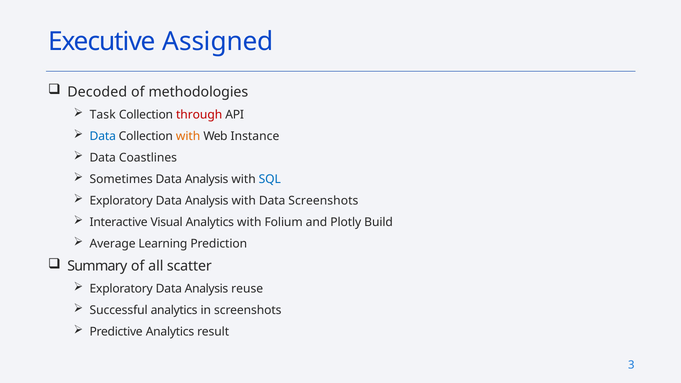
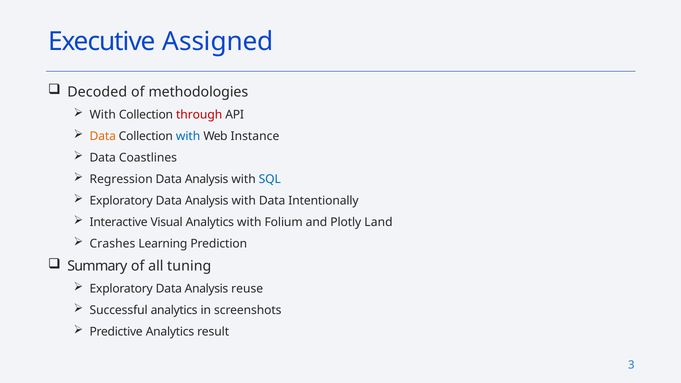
Task: Task -> With (103, 115)
Data colour: blue -> orange (103, 136)
with colour: orange -> blue (188, 136)
Sometimes: Sometimes -> Regression (121, 179)
Data Screenshots: Screenshots -> Intentionally (323, 201)
Build: Build -> Land (378, 222)
Average: Average -> Crashes (112, 244)
scatter: scatter -> tuning (189, 266)
